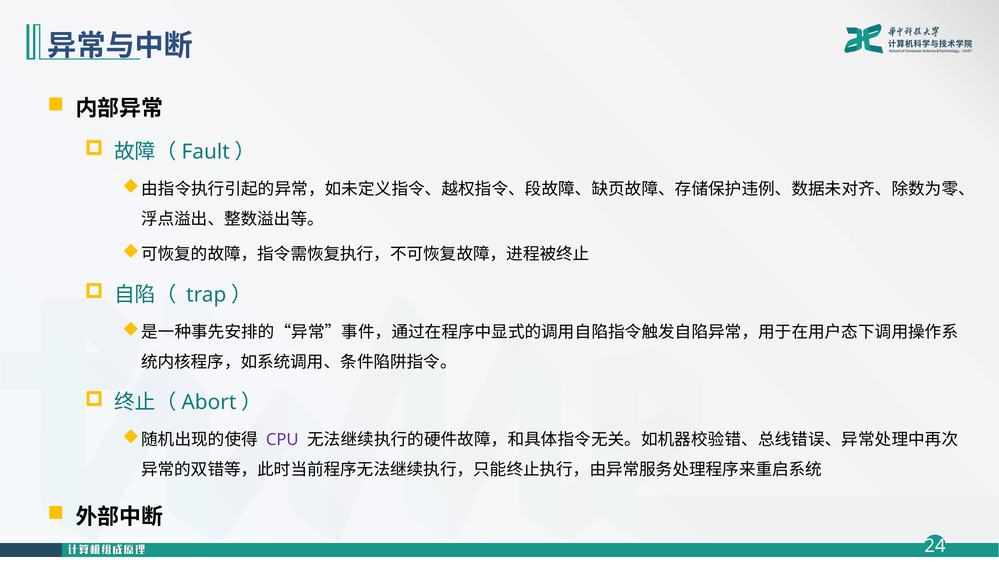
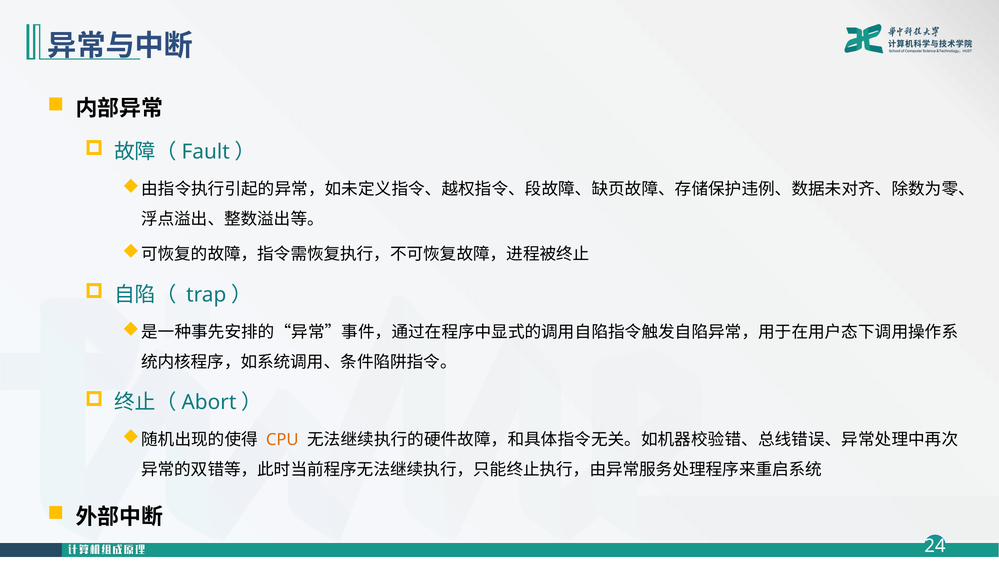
CPU colour: purple -> orange (282, 440)
